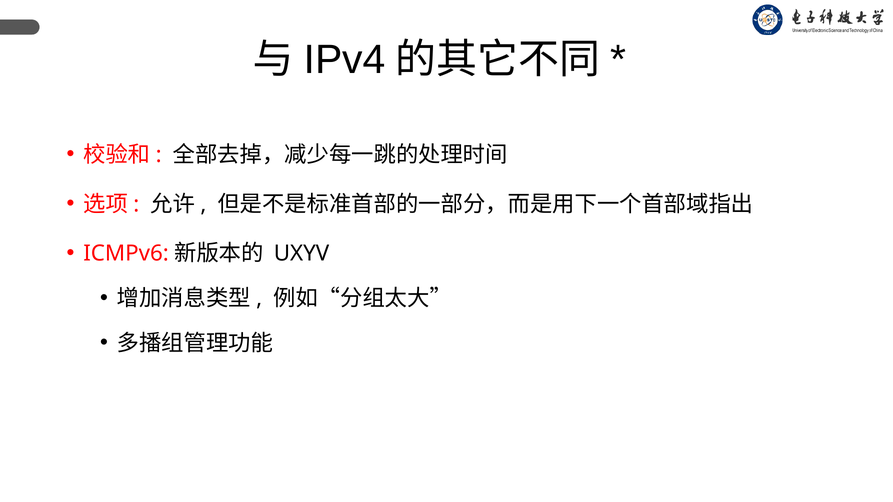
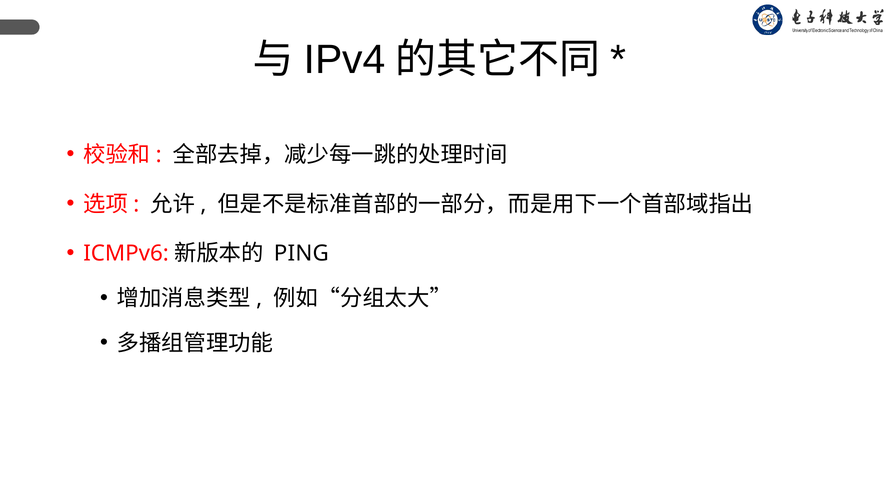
UXYV: UXYV -> PING (301, 254)
